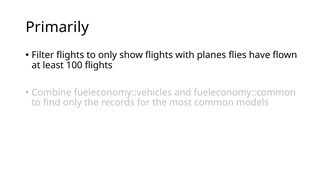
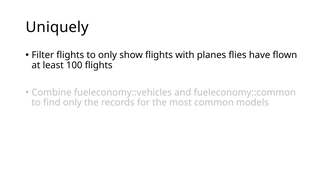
Primarily: Primarily -> Uniquely (57, 27)
